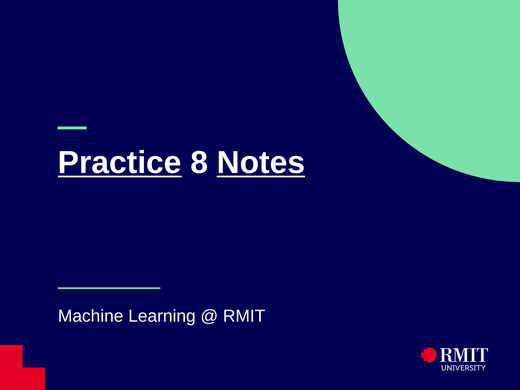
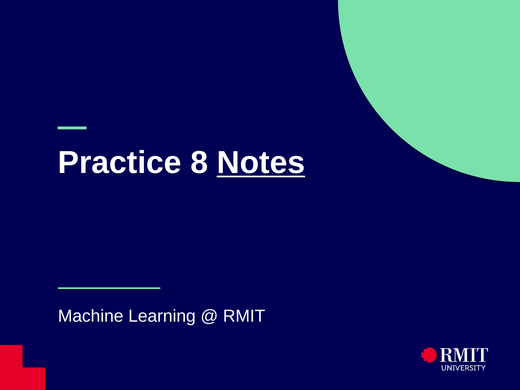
Practice underline: present -> none (120, 163)
